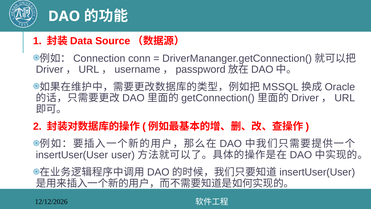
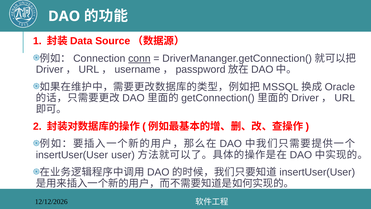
conn underline: none -> present (139, 58)
